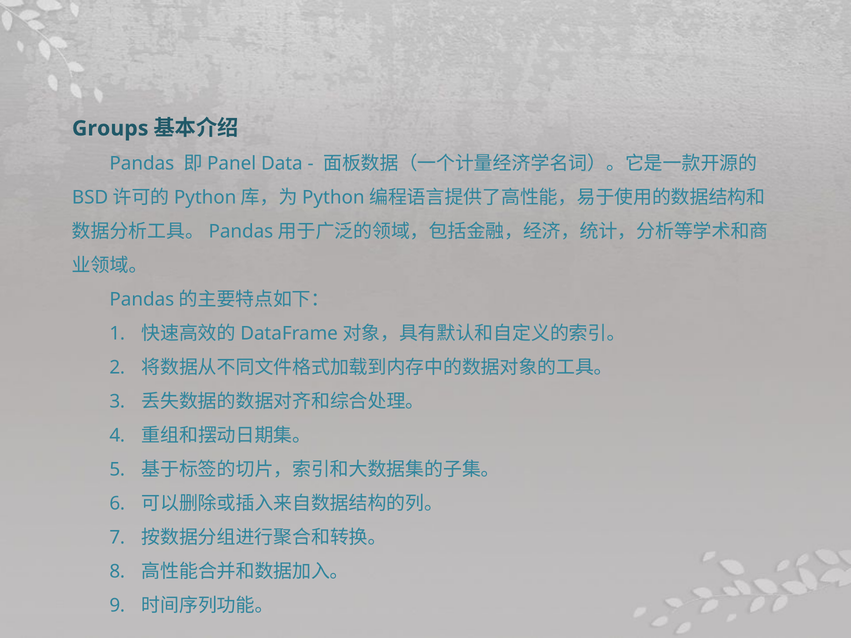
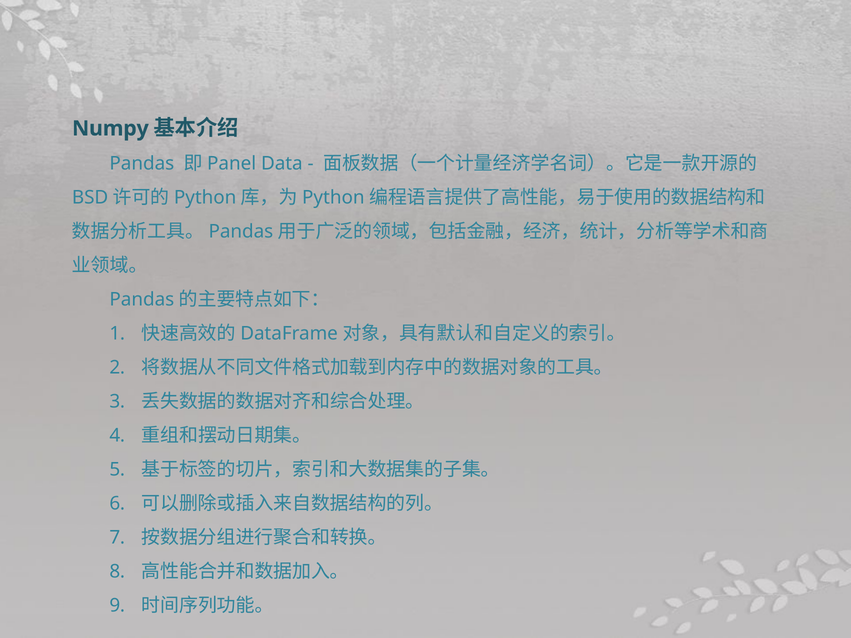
Groups: Groups -> Numpy (110, 129)
